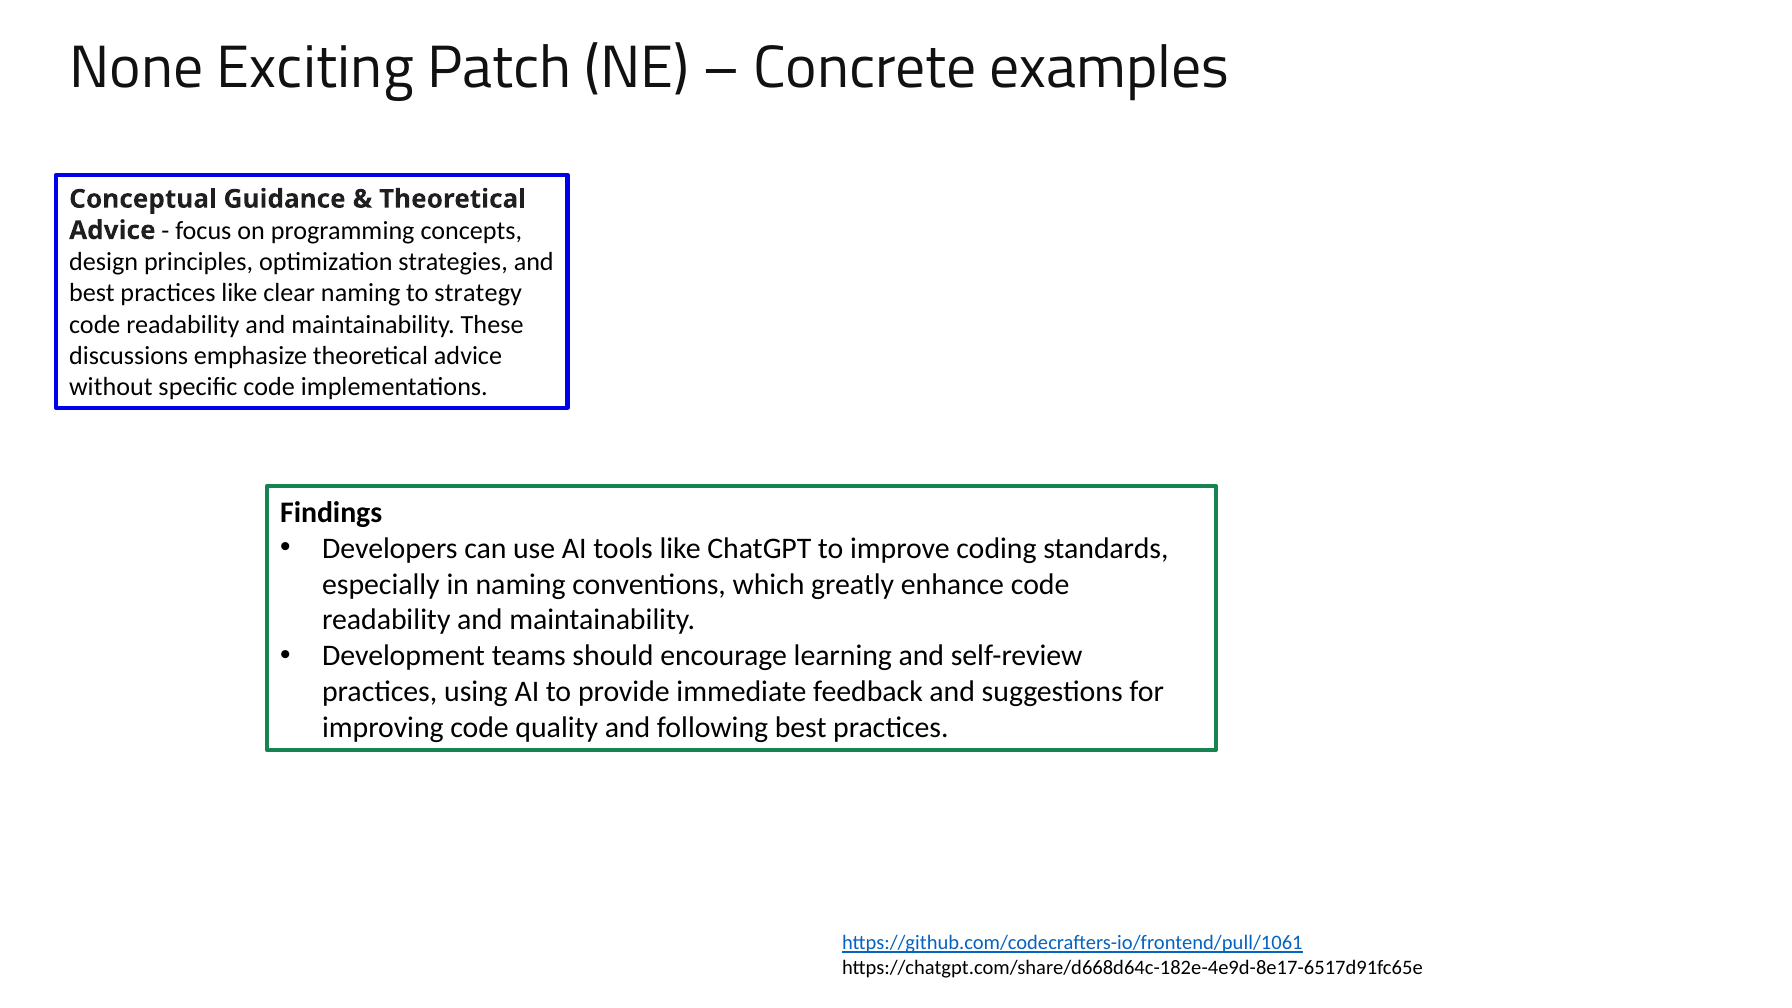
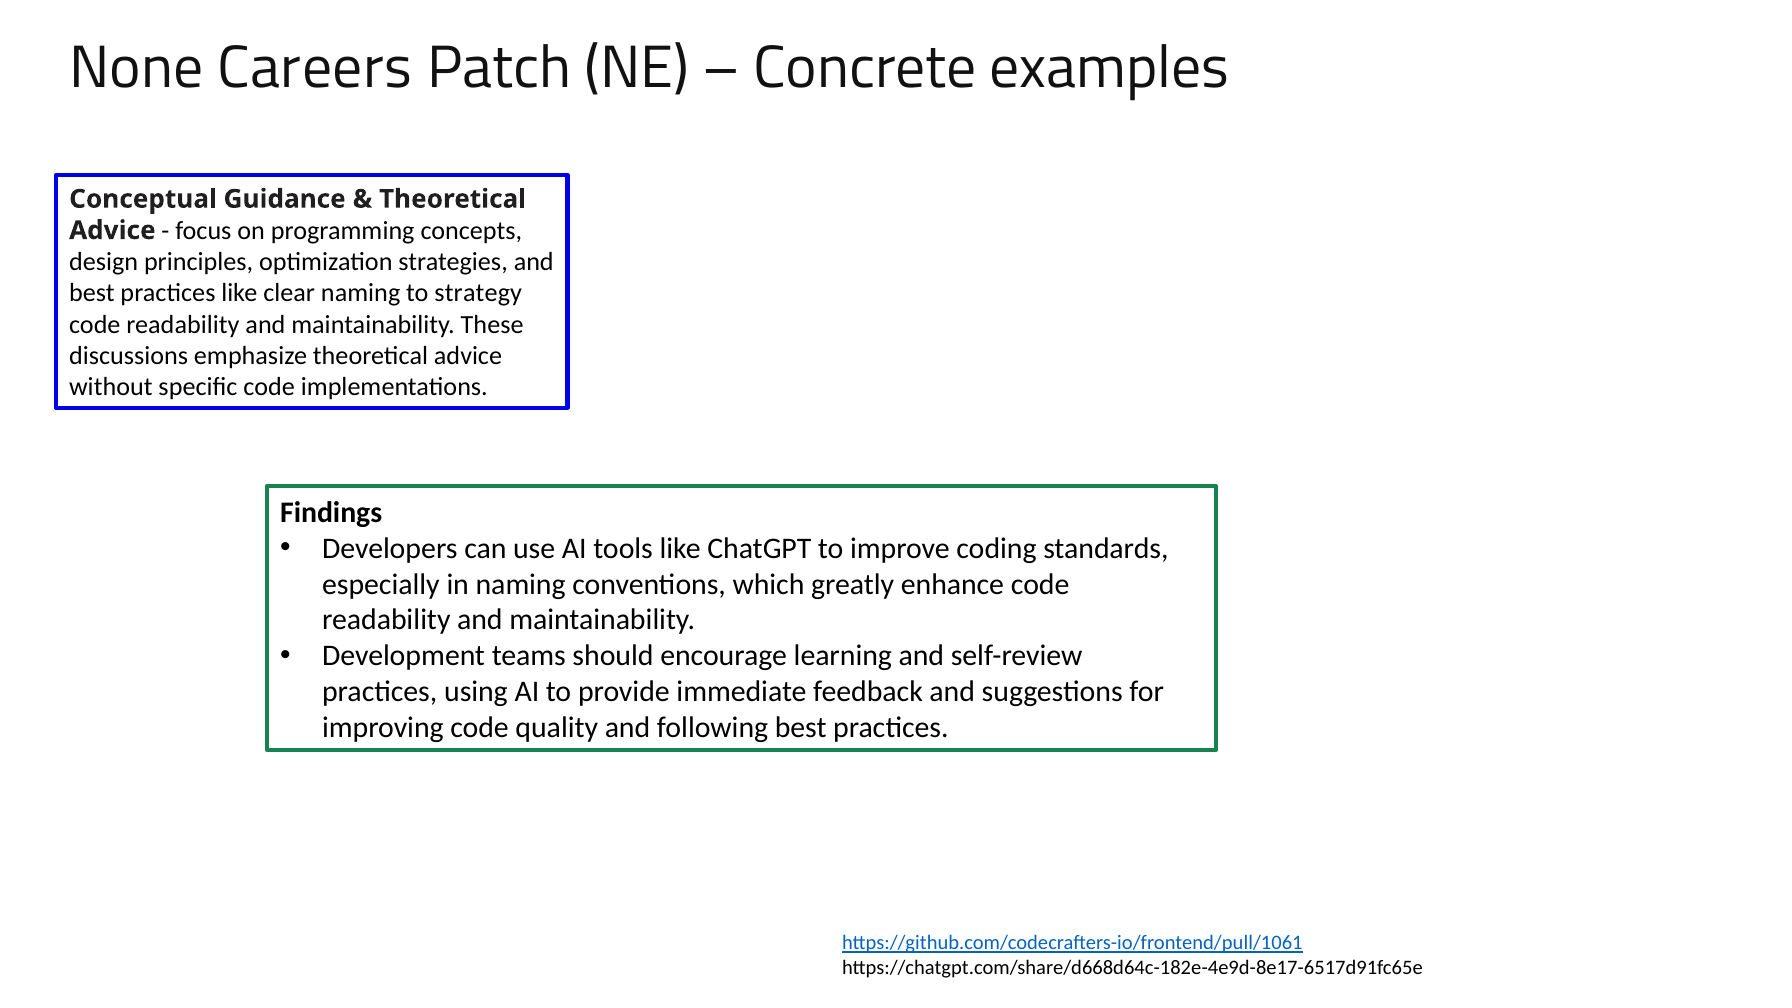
Exciting: Exciting -> Careers (315, 67)
